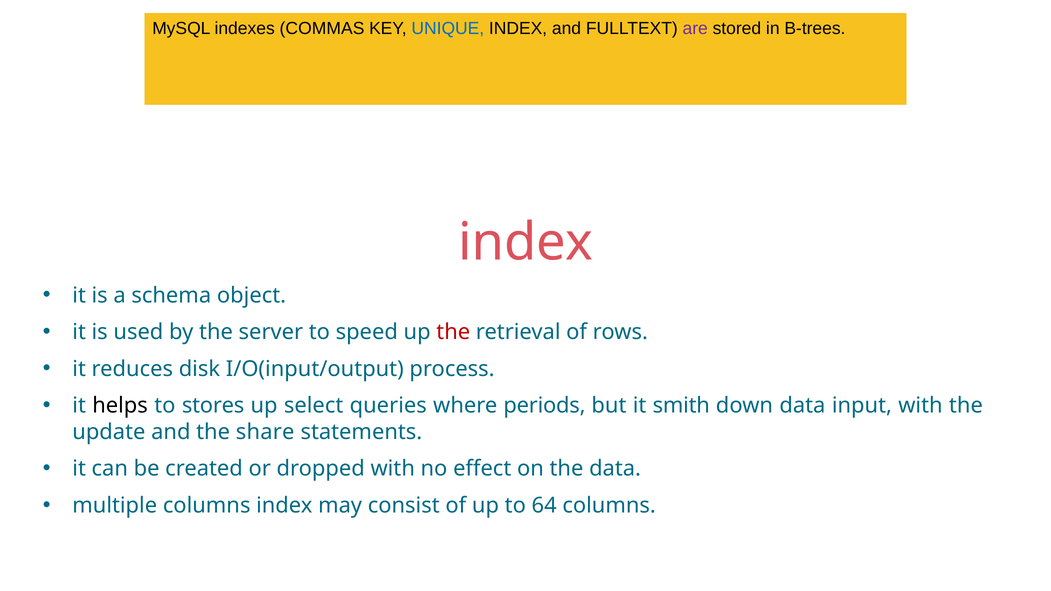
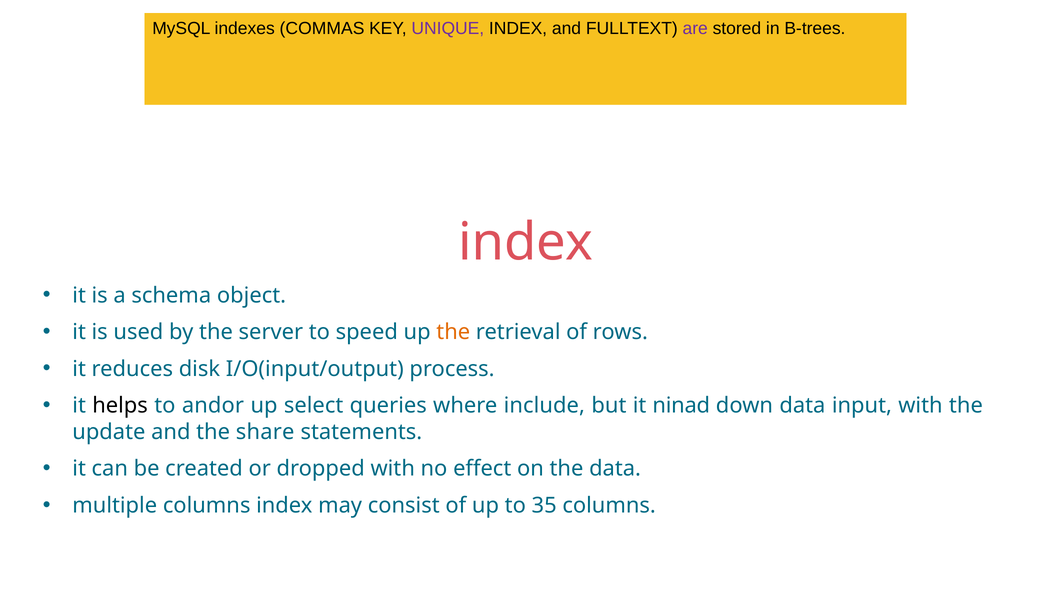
UNIQUE colour: blue -> purple (448, 29)
the colour: red -> orange (453, 332)
stores: stores -> andor (213, 406)
periods: periods -> include (544, 406)
smith: smith -> ninad (681, 406)
64: 64 -> 35 (544, 506)
